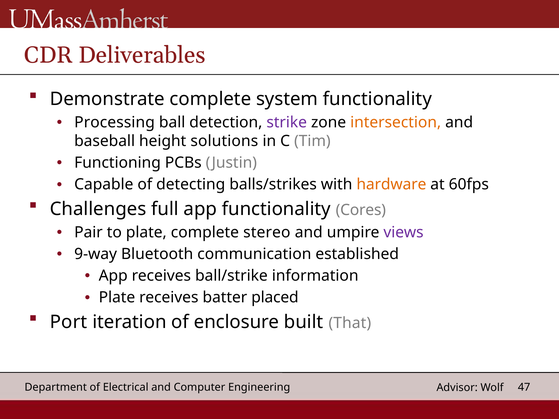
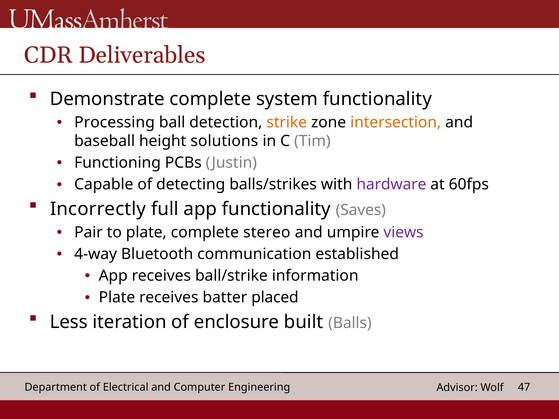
strike colour: purple -> orange (287, 122)
hardware colour: orange -> purple (391, 185)
Challenges: Challenges -> Incorrectly (98, 209)
Cores: Cores -> Saves (361, 210)
9-way: 9-way -> 4-way (96, 254)
Port: Port -> Less (69, 322)
That: That -> Balls (350, 323)
